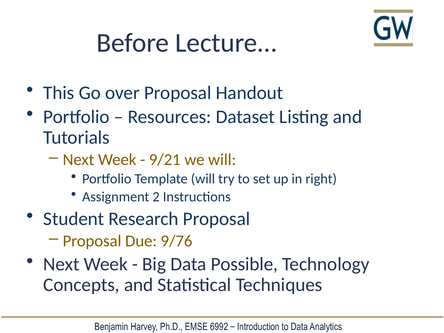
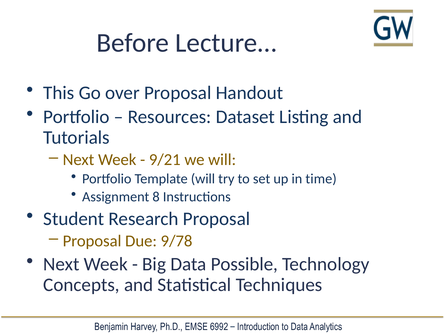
right: right -> time (321, 179)
2: 2 -> 8 (156, 197)
9/76: 9/76 -> 9/78 (177, 241)
